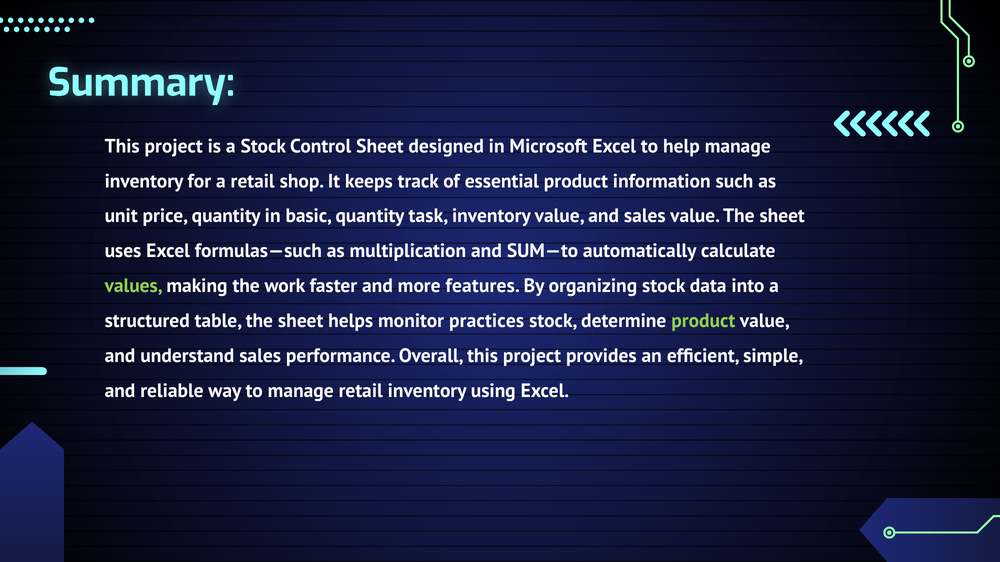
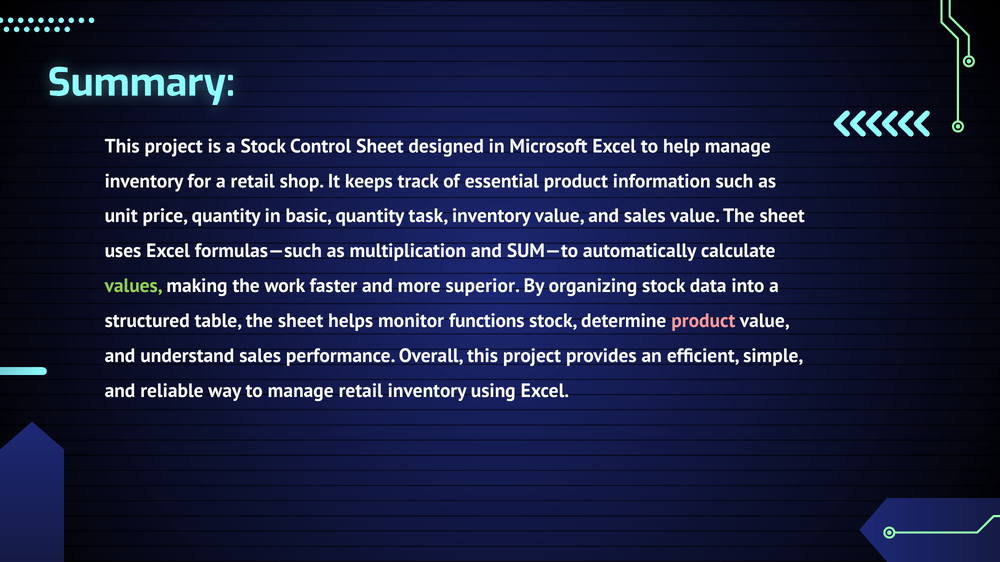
features: features -> superior (483, 286)
practices: practices -> functions (487, 321)
product colour: light green -> pink (703, 321)
